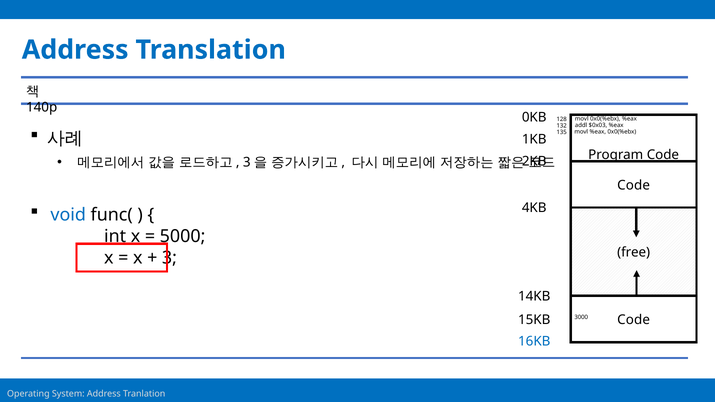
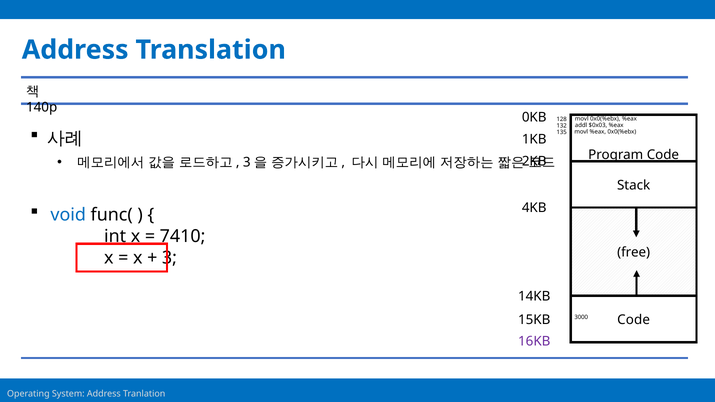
Code: Code -> Stack (634, 185)
5000: 5000 -> 7410 (183, 236)
16KB colour: blue -> purple (534, 341)
